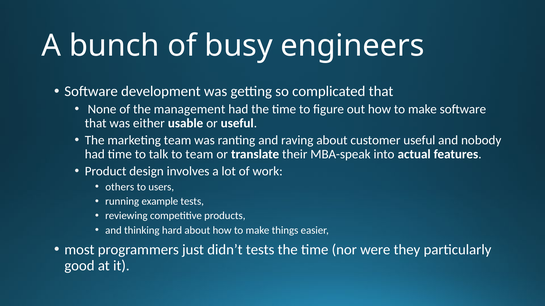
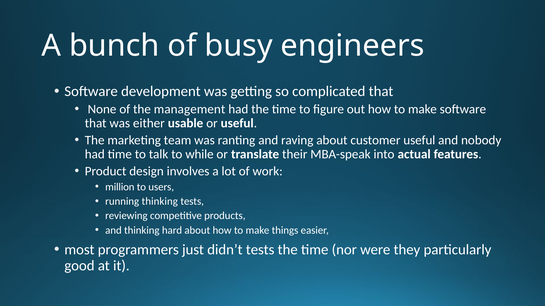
to team: team -> while (199, 155)
others: others -> million (120, 187)
running example: example -> thinking (160, 202)
